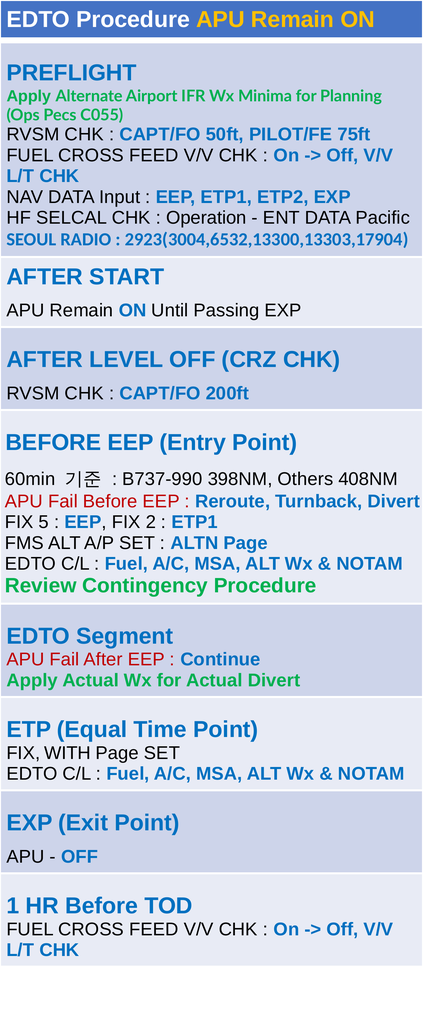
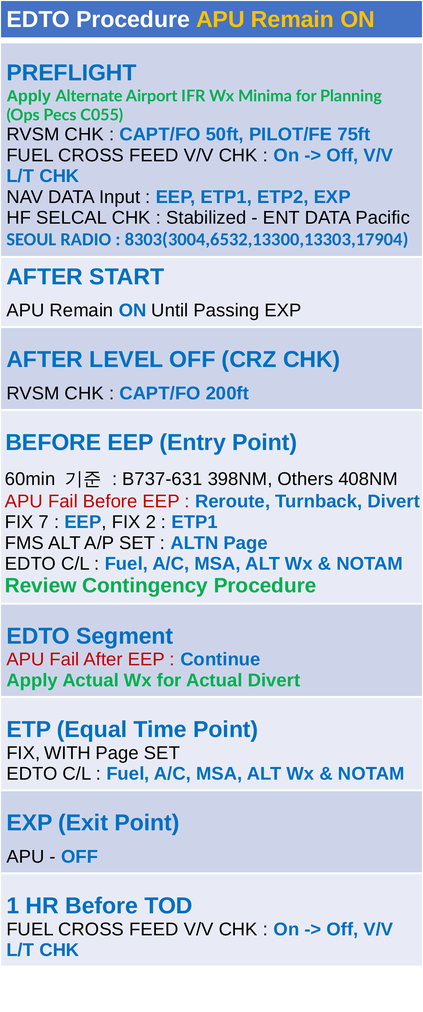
Operation: Operation -> Stabilized (206, 218)
2923(3004,6532,13300,13303,17904: 2923(3004,6532,13300,13303,17904 -> 8303(3004,6532,13300,13303,17904 (267, 239)
B737-990: B737-990 -> B737-631 (162, 479)
5: 5 -> 7 (44, 522)
